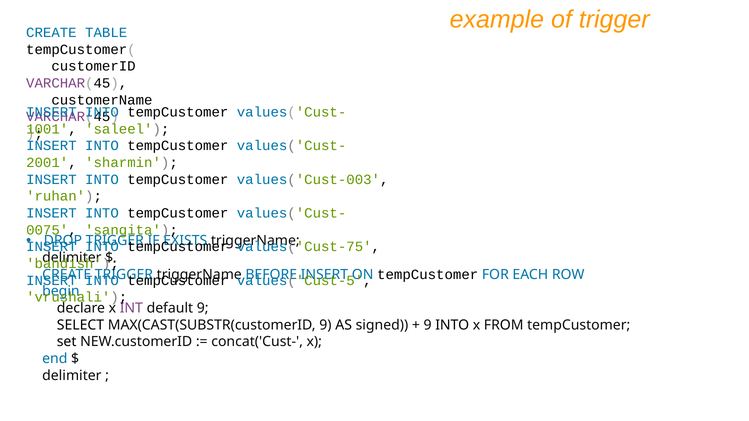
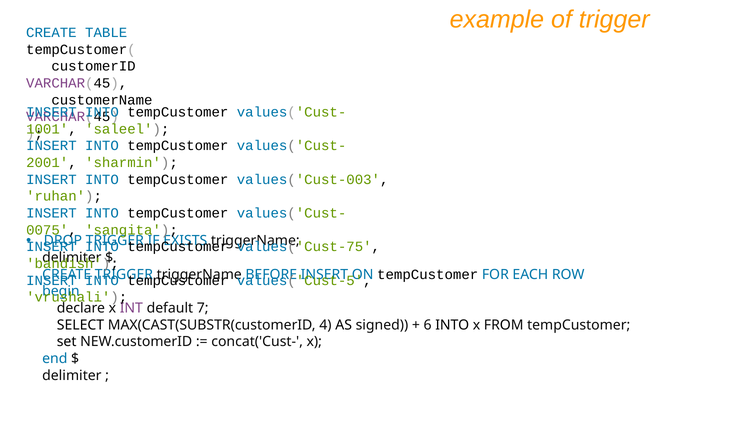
default 9: 9 -> 7 (203, 308)
MAX(CAST(SUBSTR(customerID 9: 9 -> 4 (325, 325)
9: 9 -> 6 (428, 325)
